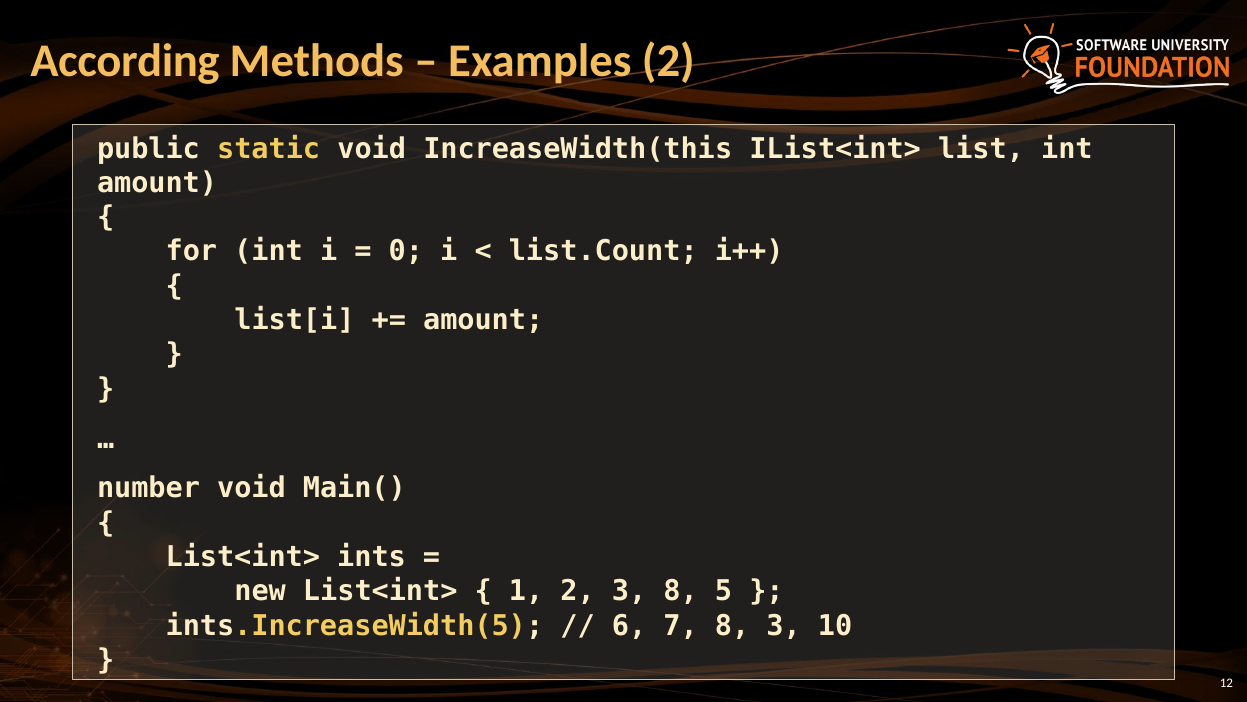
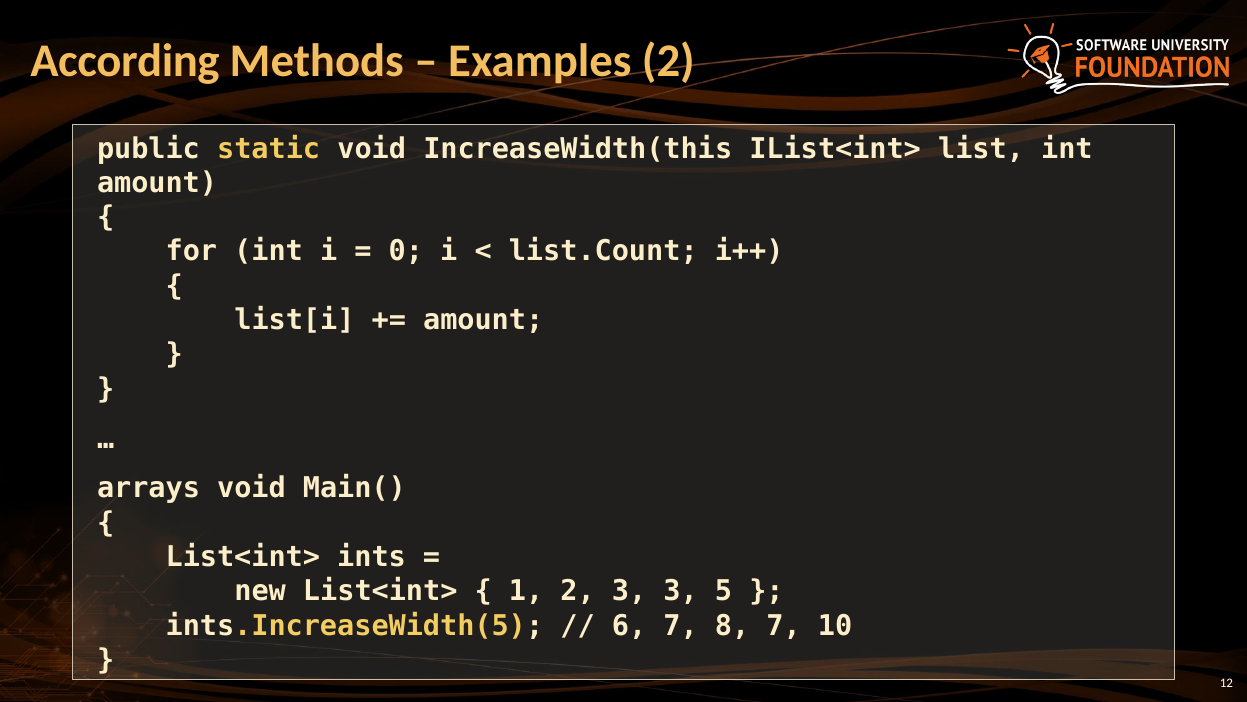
number: number -> arrays (148, 488)
3 8: 8 -> 3 (681, 591)
8 3: 3 -> 7 (784, 625)
